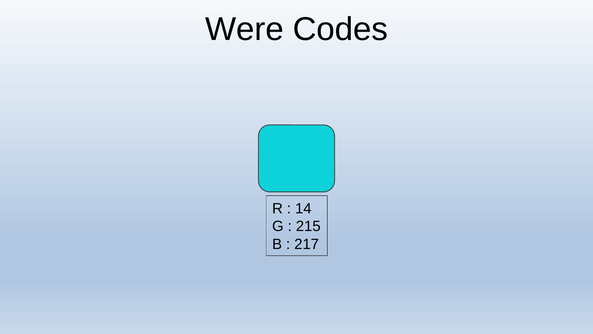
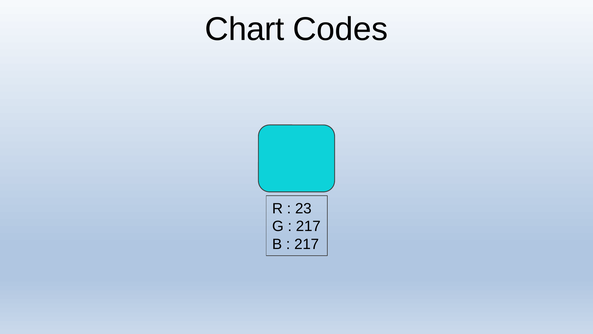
Were: Were -> Chart (245, 29)
14: 14 -> 23 (303, 208)
215: 215 -> 217 (308, 226)
